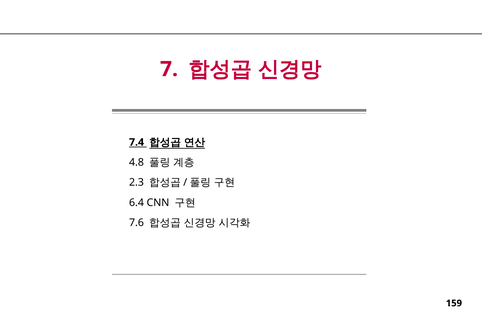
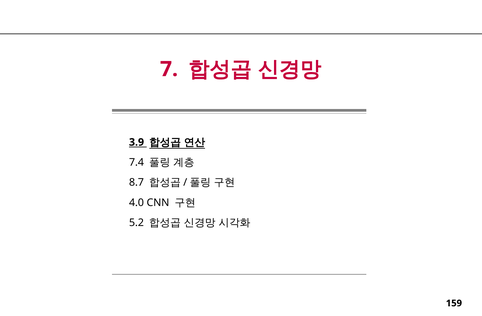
7.4: 7.4 -> 3.9 (137, 142)
4.8: 4.8 -> 7.4 (136, 163)
2.3: 2.3 -> 8.7 (136, 183)
6.4: 6.4 -> 4.0 (136, 203)
7.6: 7.6 -> 5.2 (136, 223)
